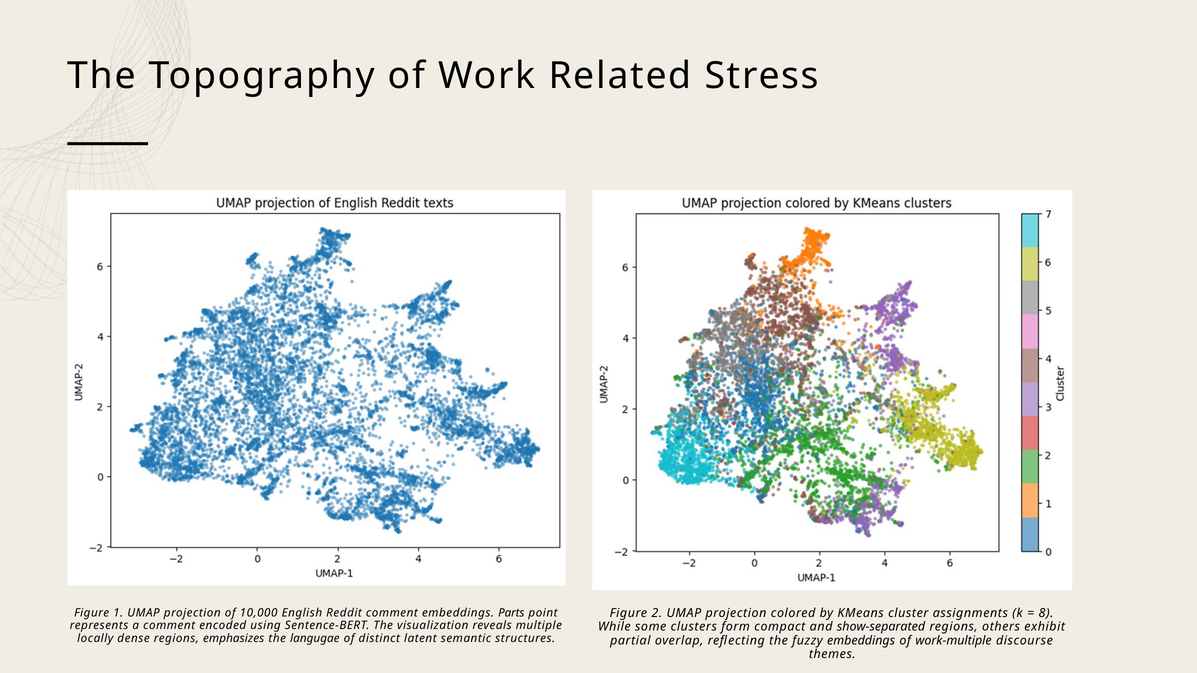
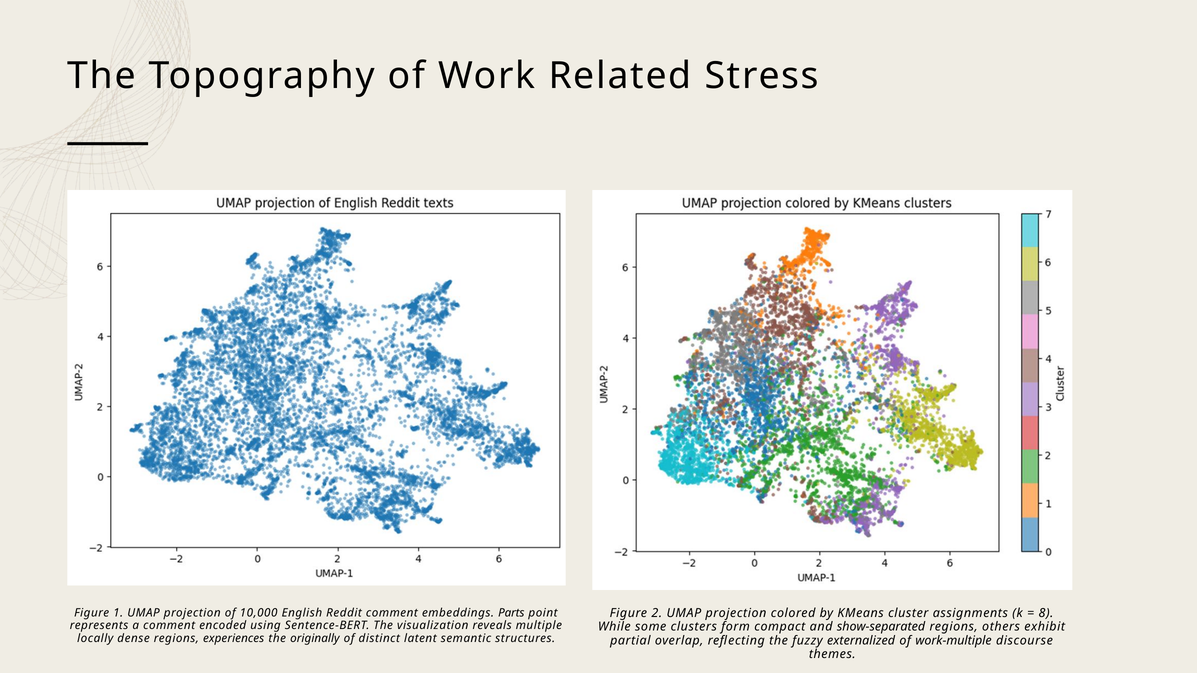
emphasizes: emphasizes -> experiences (234, 638)
langugae: langugae -> originally (315, 638)
fuzzy embeddings: embeddings -> externalized (861, 641)
